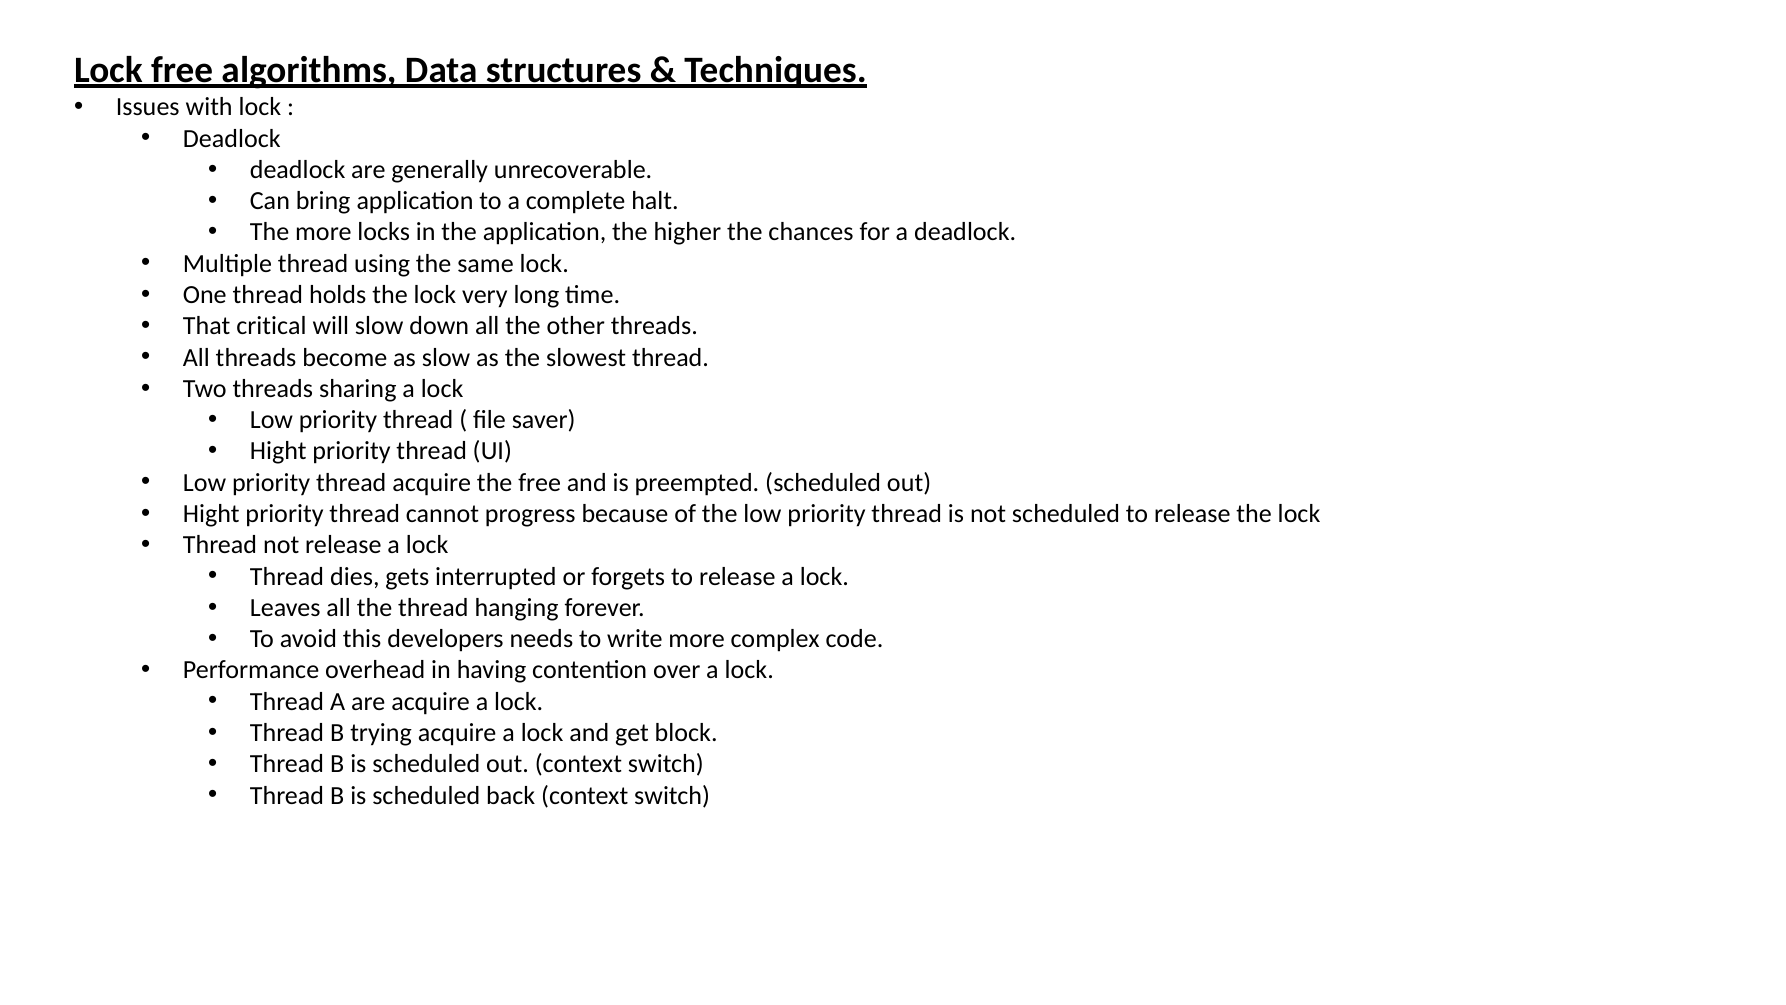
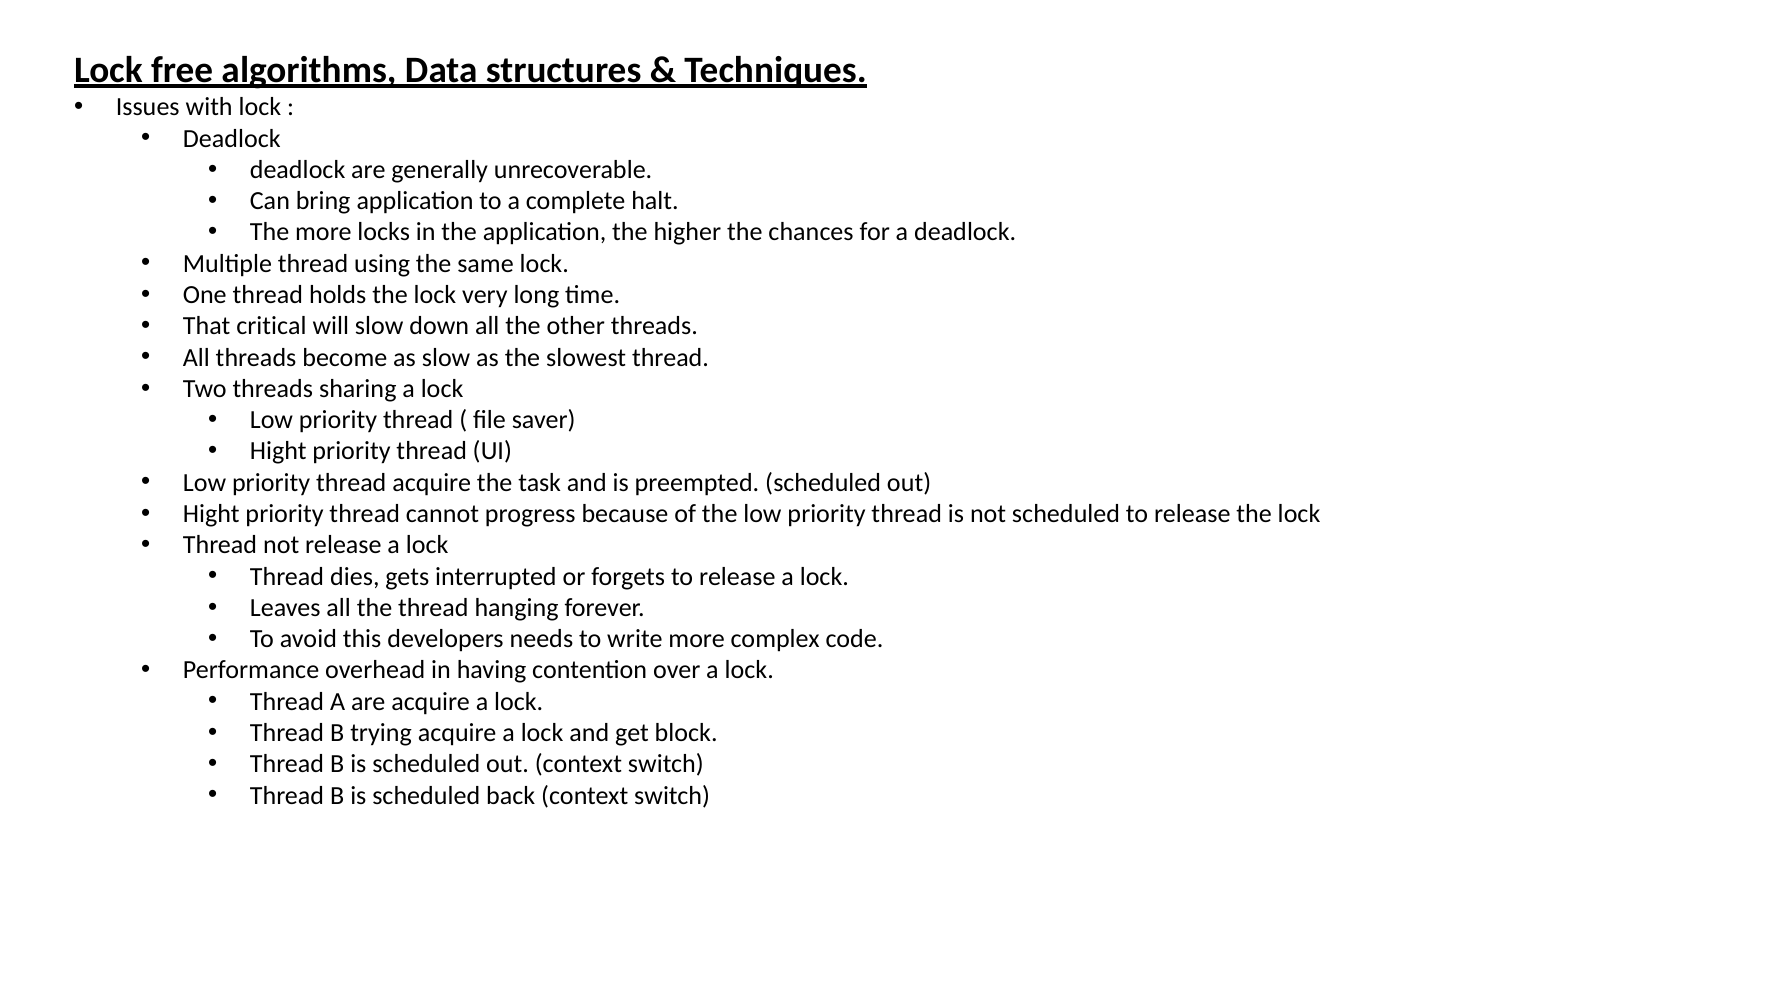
the free: free -> task (540, 482)
